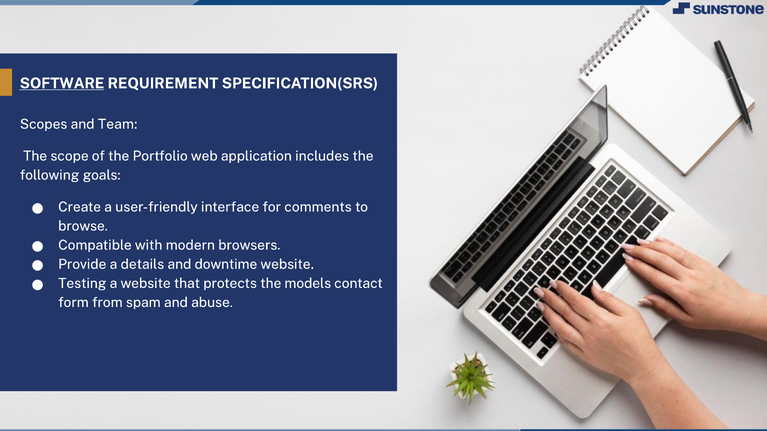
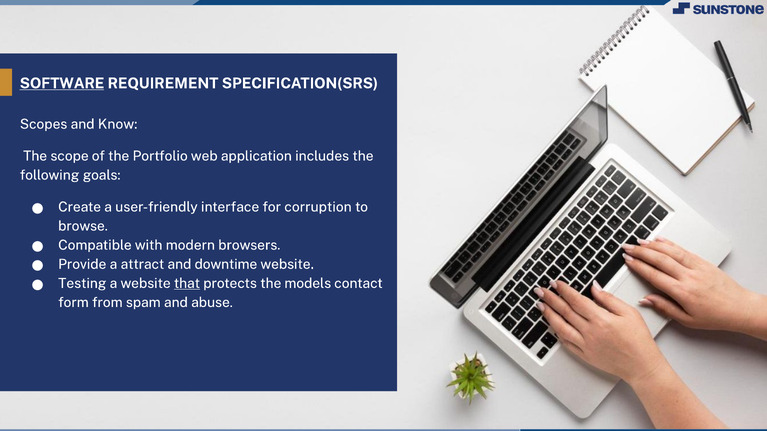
Team: Team -> Know (118, 124)
comments: comments -> corruption (318, 207)
details: details -> attract (142, 265)
that underline: none -> present (187, 284)
